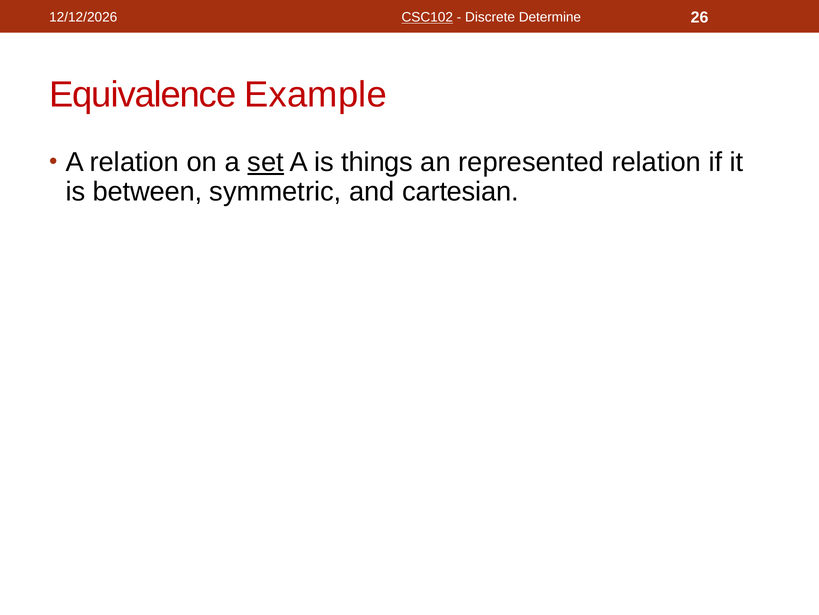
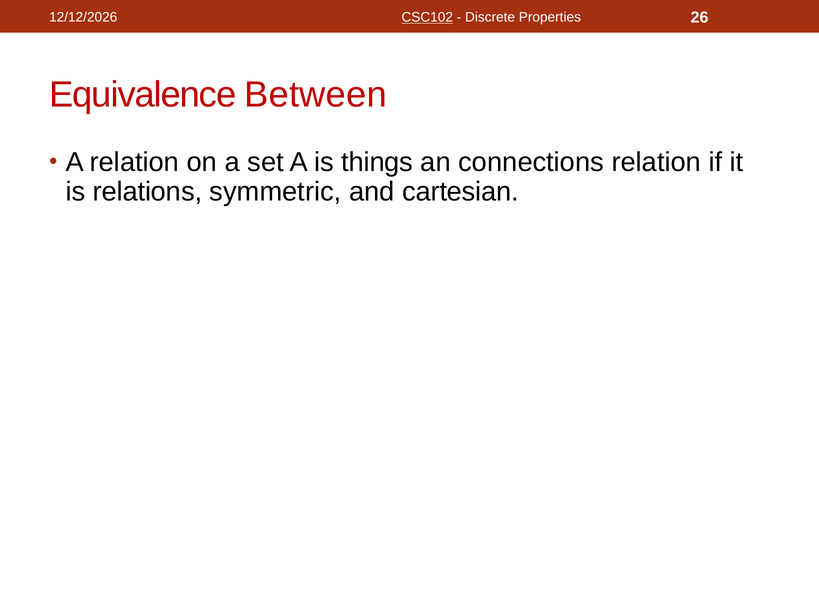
Determine: Determine -> Properties (550, 17)
Example: Example -> Between (316, 95)
set underline: present -> none (266, 162)
represented: represented -> connections (531, 162)
between: between -> relations (147, 191)
